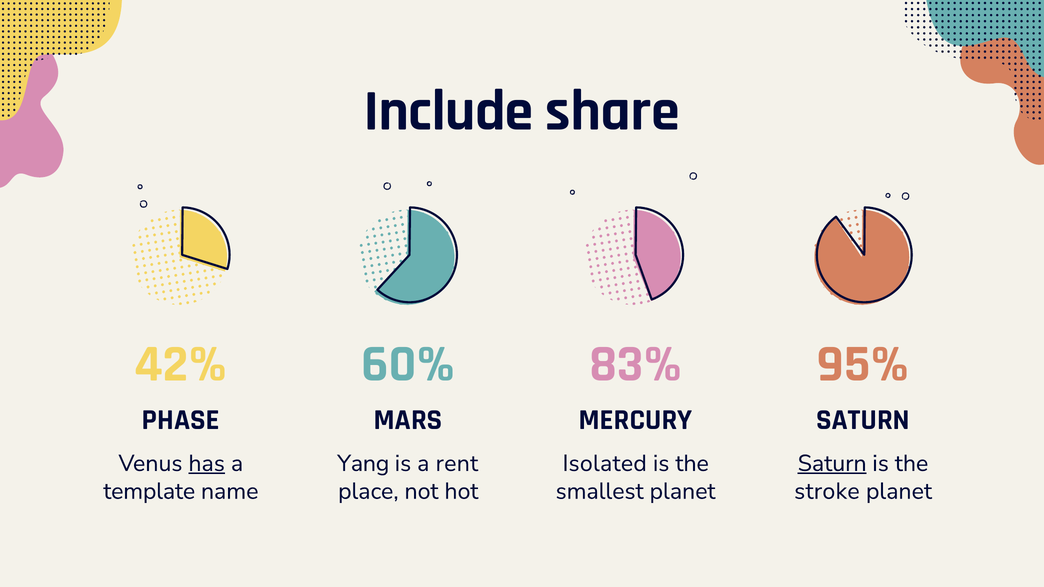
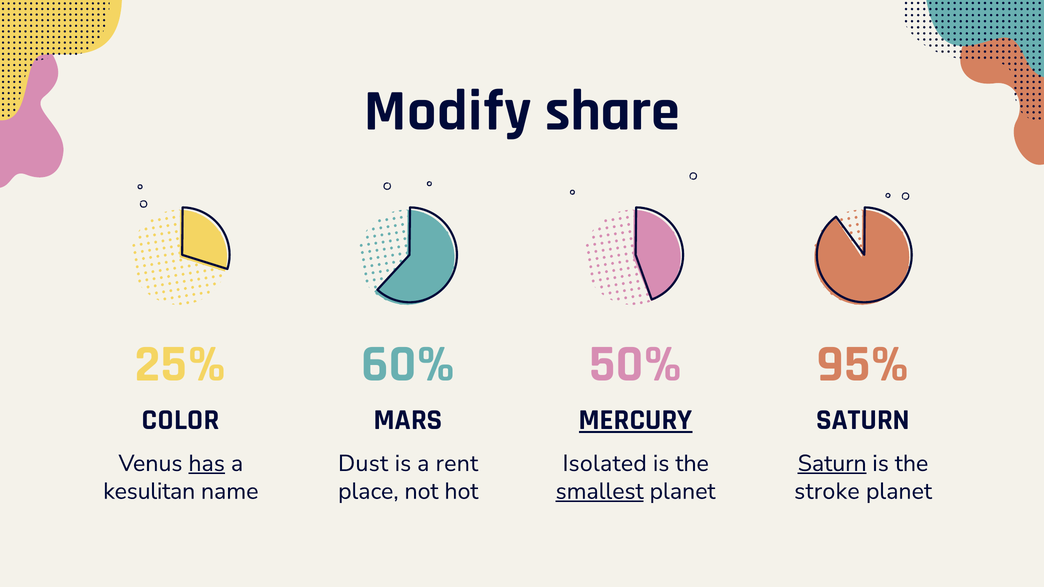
Include: Include -> Modify (448, 111)
42%: 42% -> 25% (181, 364)
83%: 83% -> 50% (636, 364)
PHASE: PHASE -> COLOR (181, 420)
MERCURY underline: none -> present (636, 420)
Yang: Yang -> Dust (363, 464)
template: template -> kesulitan (149, 491)
smallest underline: none -> present (600, 491)
